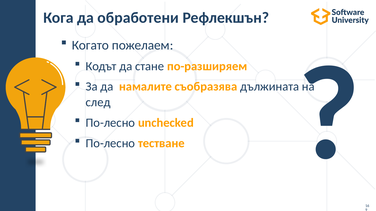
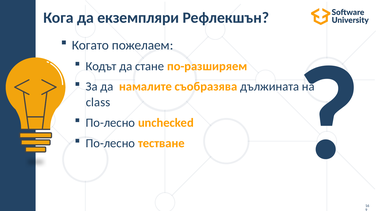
обработени: обработени -> екземпляри (138, 18)
след: след -> class (98, 103)
